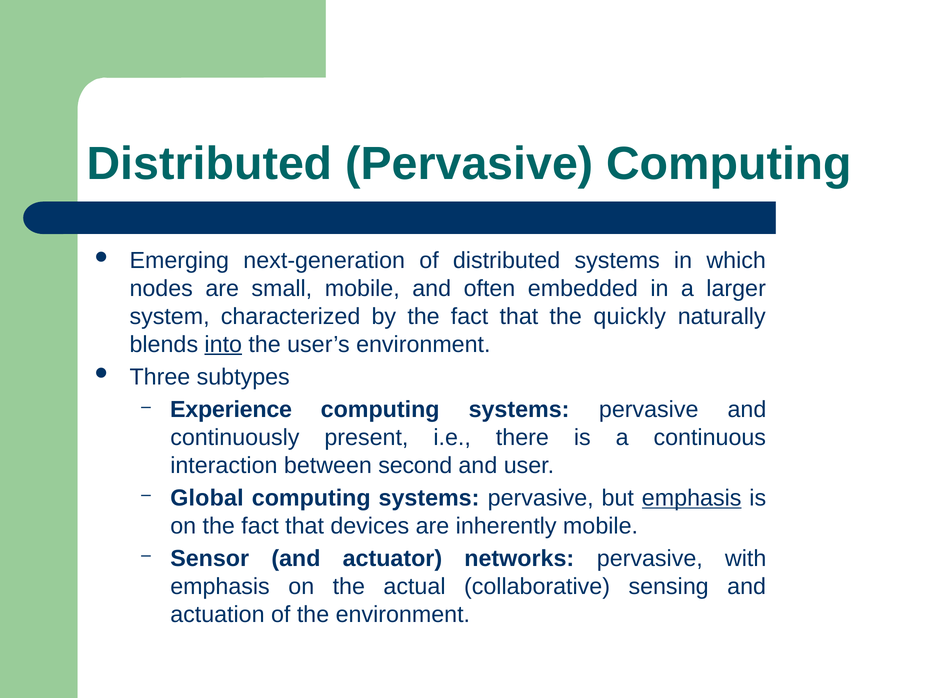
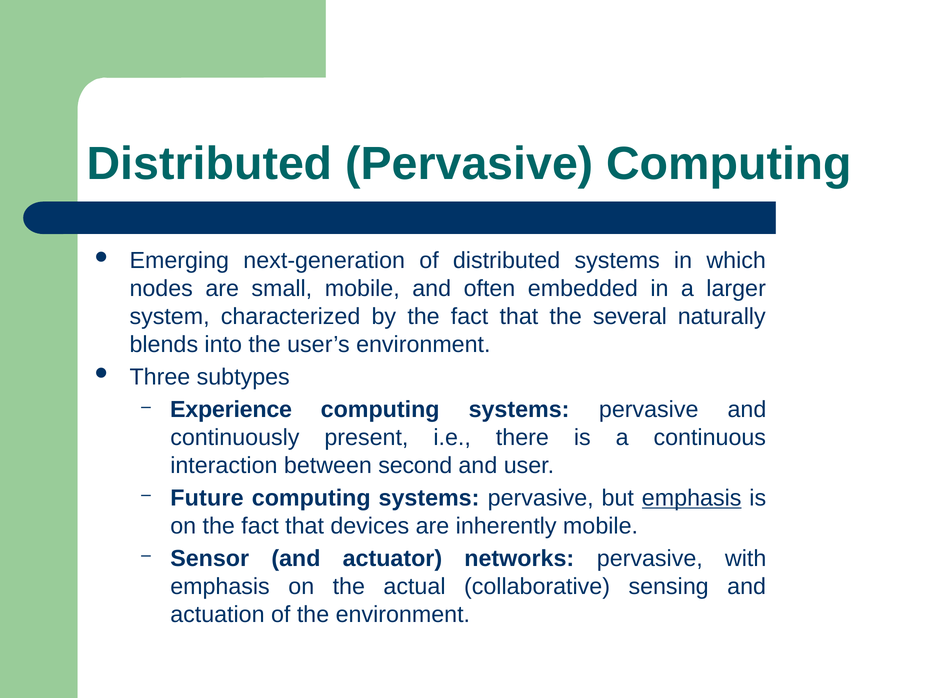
quickly: quickly -> several (630, 317)
into underline: present -> none (223, 345)
Global: Global -> Future (207, 498)
